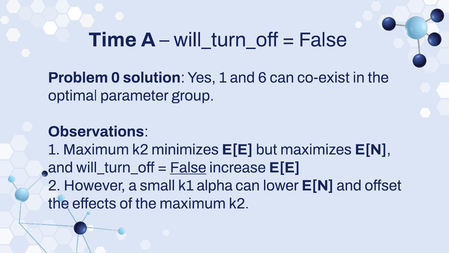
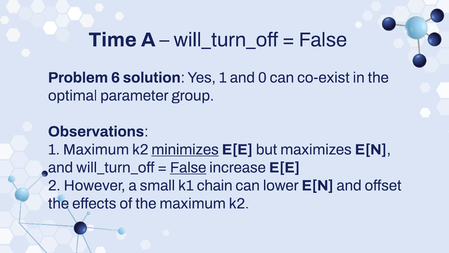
0: 0 -> 6 (115, 77)
6: 6 -> 0 (262, 77)
minimizes underline: none -> present (185, 149)
alpha: alpha -> chain (215, 185)
